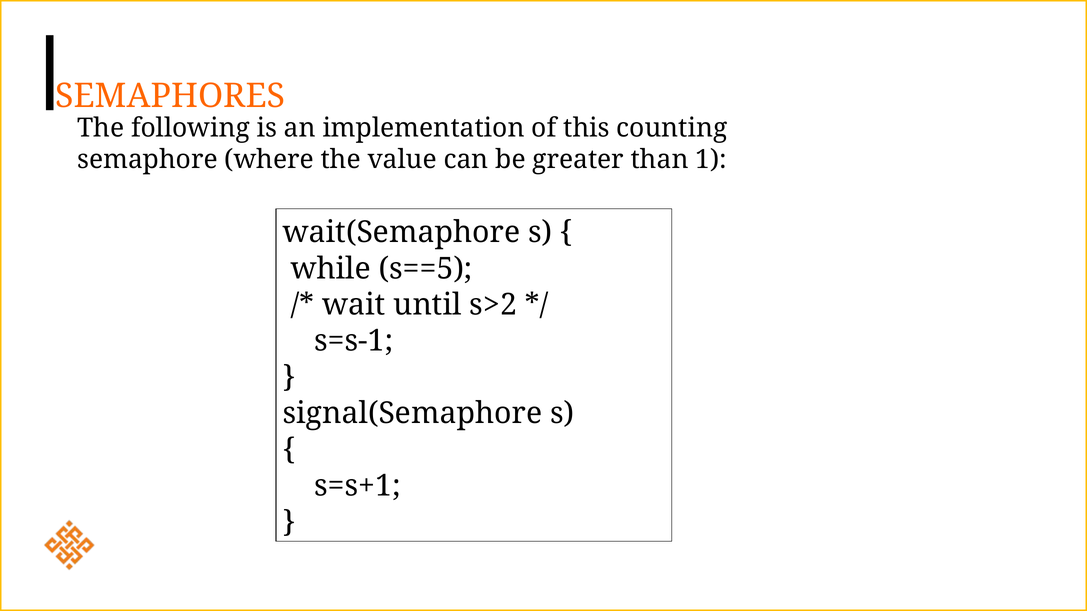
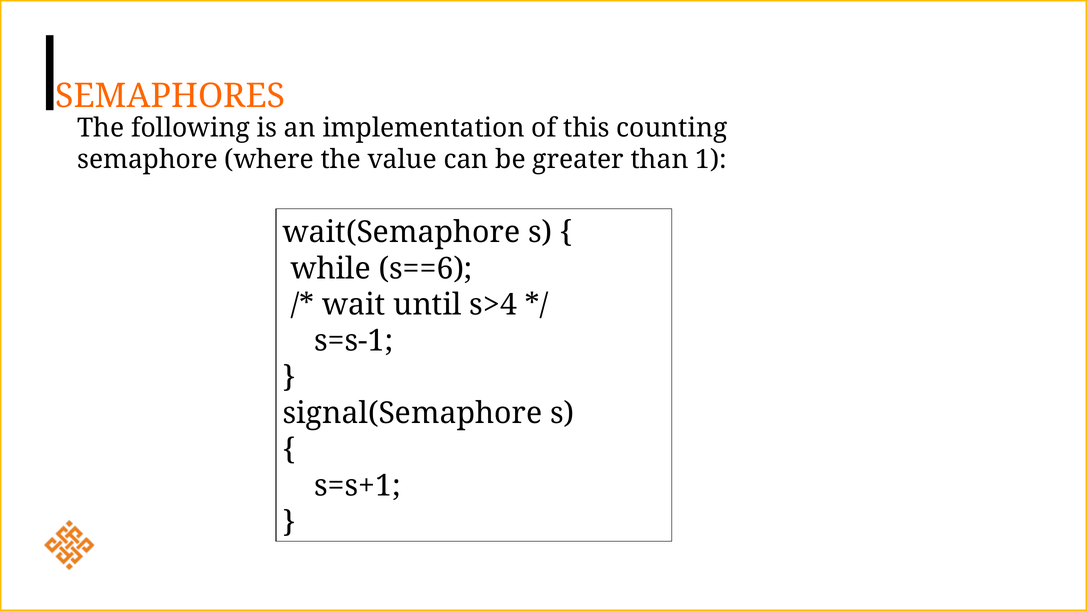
s==5: s==5 -> s==6 (426, 269)
s>2: s>2 -> s>4 (493, 305)
